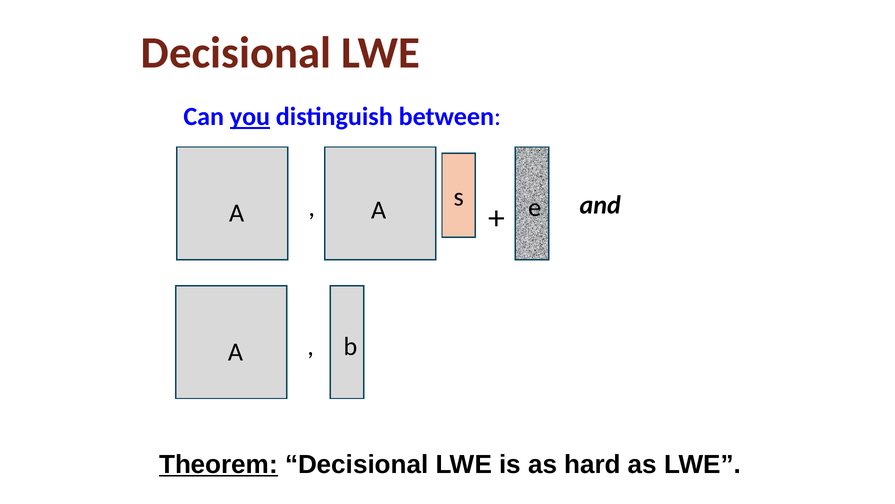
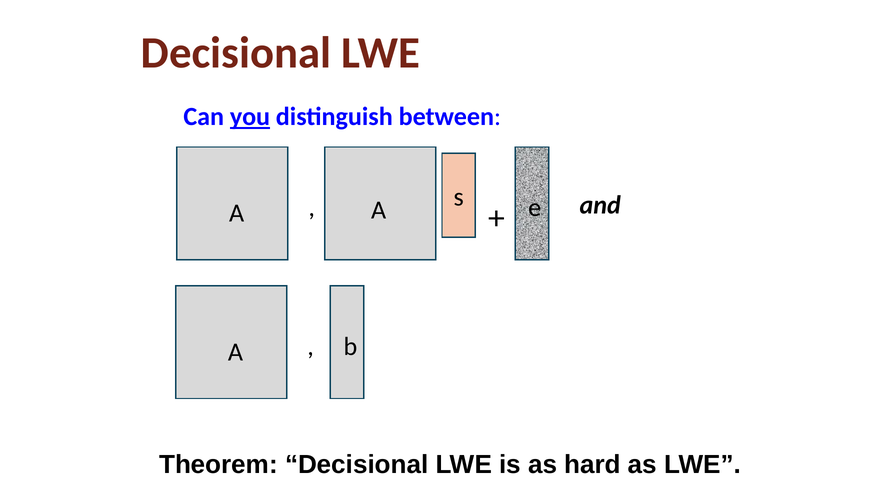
Theorem underline: present -> none (218, 464)
